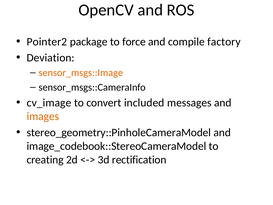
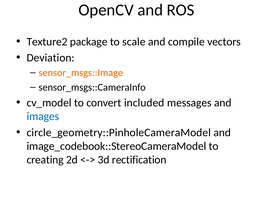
Pointer2: Pointer2 -> Texture2 (47, 42)
force: force -> scale (134, 42)
factory: factory -> vectors (224, 42)
cv_image: cv_image -> cv_model (49, 103)
images colour: orange -> blue (43, 116)
stereo_geometry::PinholeCameraModel: stereo_geometry::PinholeCameraModel -> circle_geometry::PinholeCameraModel (119, 132)
